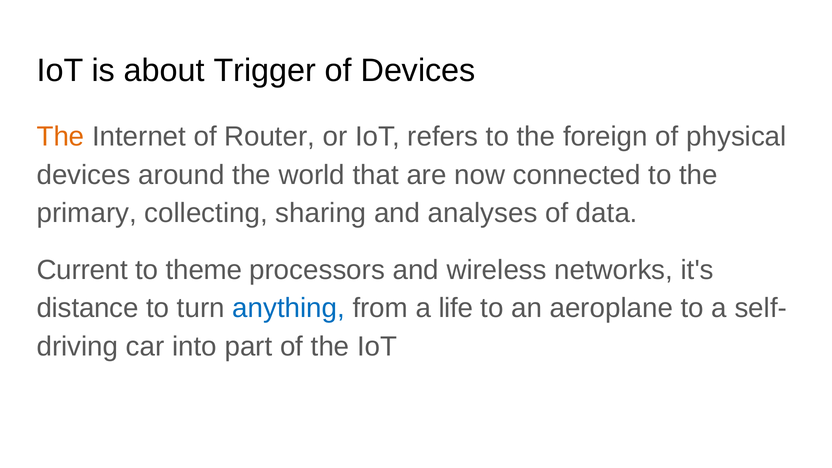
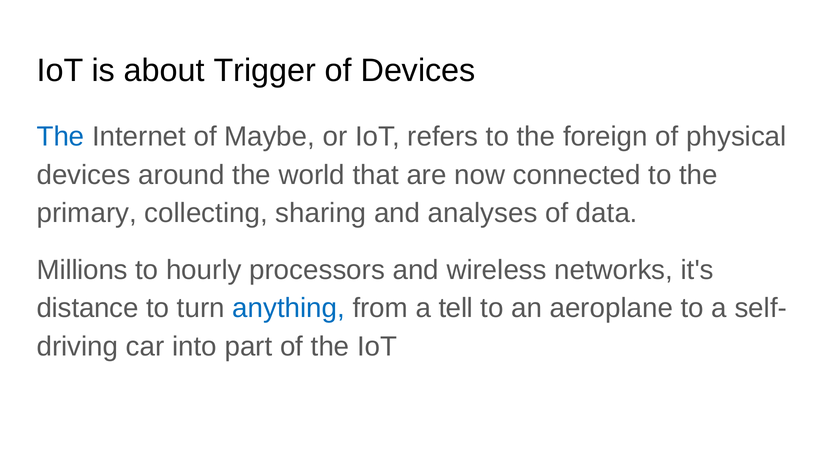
The colour: orange -> blue (61, 137)
Router: Router -> Maybe (270, 137)
Current: Current -> Millions (82, 270)
theme: theme -> hourly (204, 270)
life: life -> tell (456, 308)
